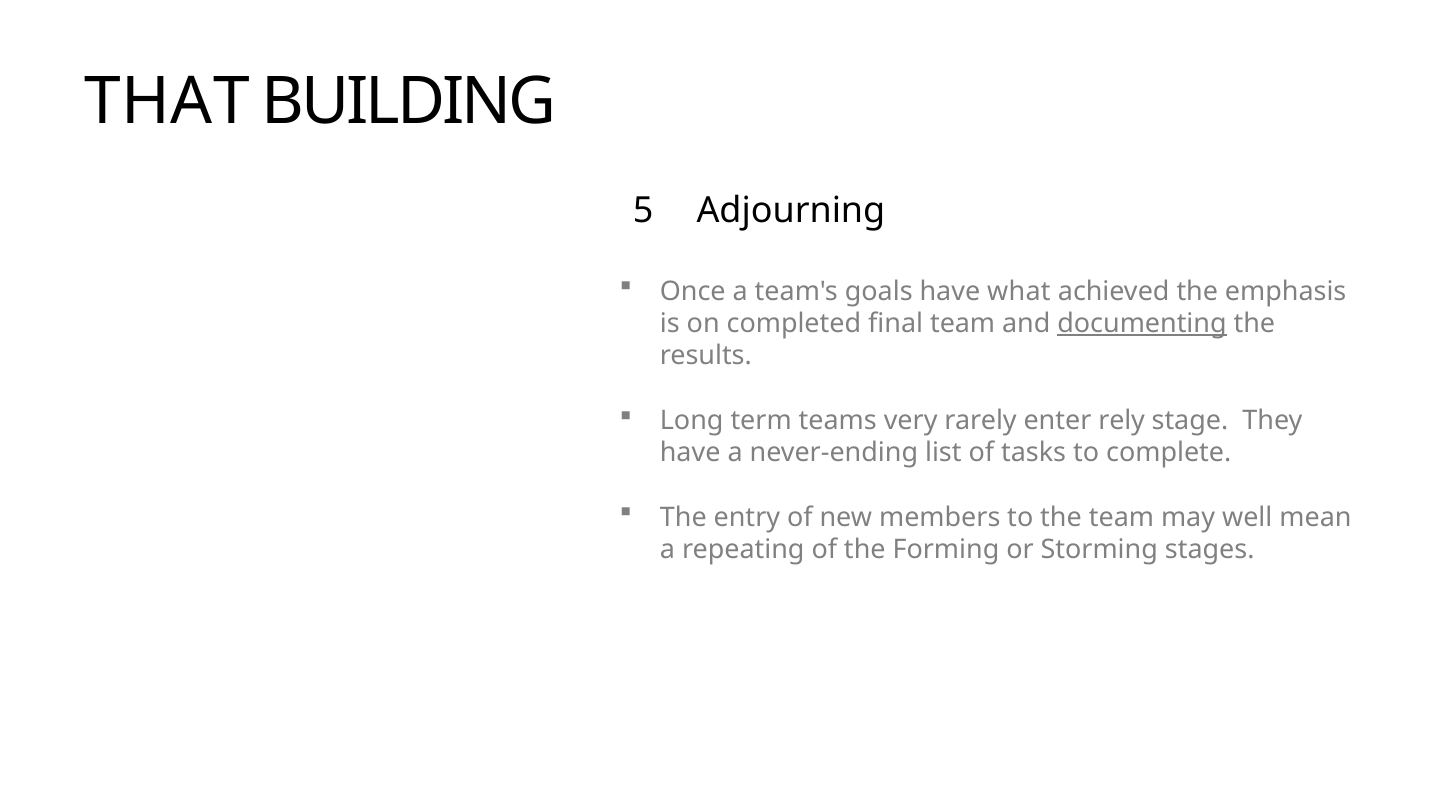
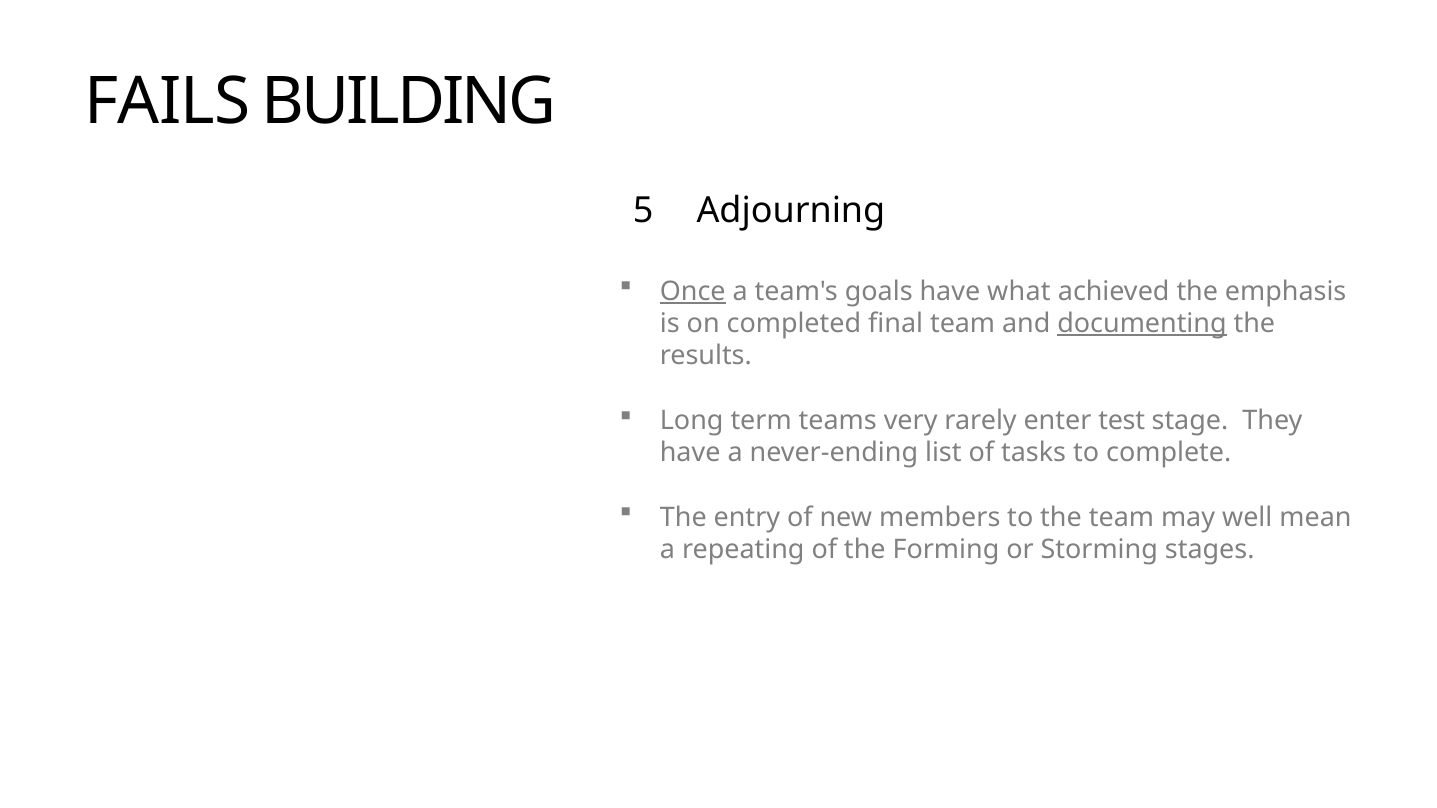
THAT: THAT -> FAILS (168, 102)
Once underline: none -> present (693, 291)
rely: rely -> test (1122, 421)
